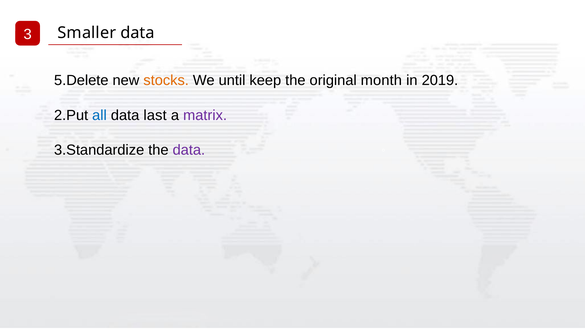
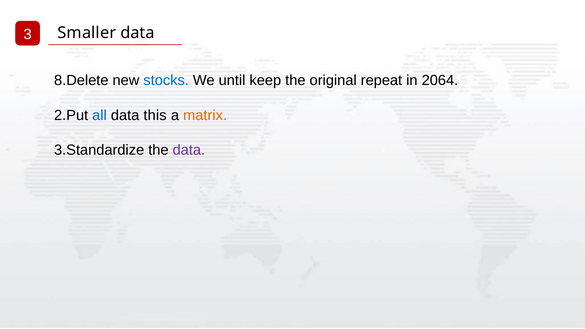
5.Delete: 5.Delete -> 8.Delete (81, 80)
stocks colour: orange -> blue (166, 80)
month: month -> repeat (381, 80)
2019: 2019 -> 2064 (440, 80)
last: last -> this (155, 115)
matrix colour: purple -> orange (205, 115)
